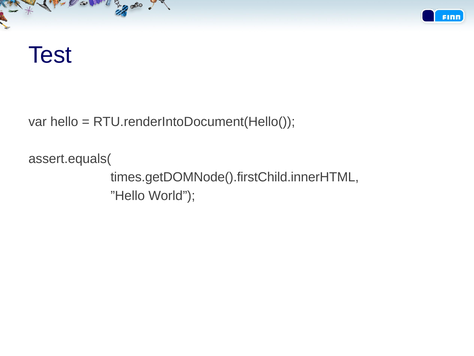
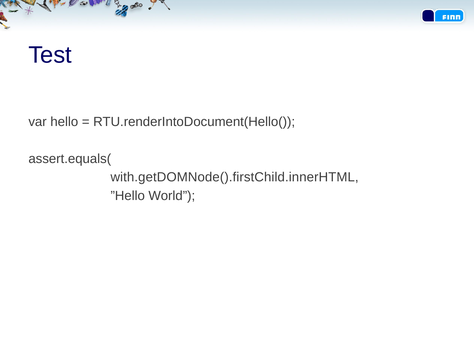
times.getDOMNode().firstChild.innerHTML: times.getDOMNode().firstChild.innerHTML -> with.getDOMNode().firstChild.innerHTML (235, 177)
